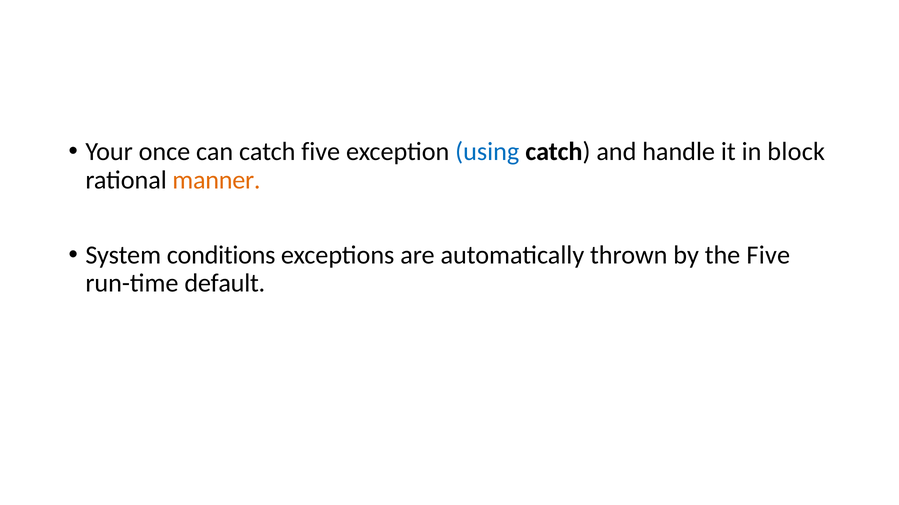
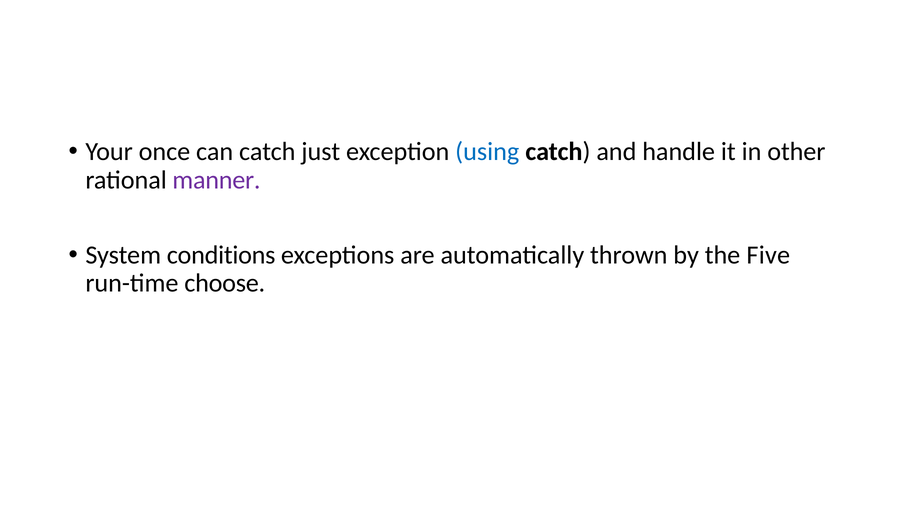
catch five: five -> just (321, 152)
block: block -> other (796, 152)
manner colour: orange -> purple (216, 180)
default: default -> choose (225, 284)
